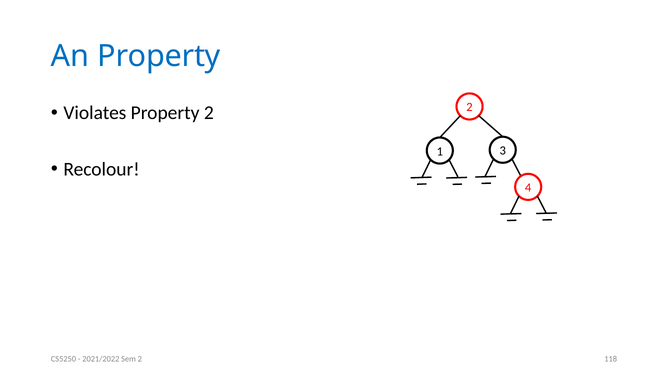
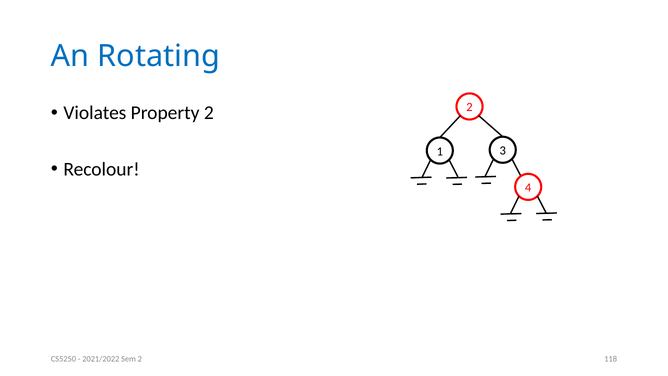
An Property: Property -> Rotating (159, 56)
